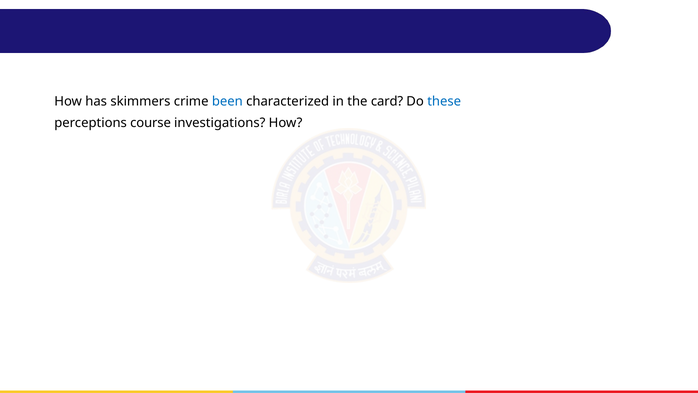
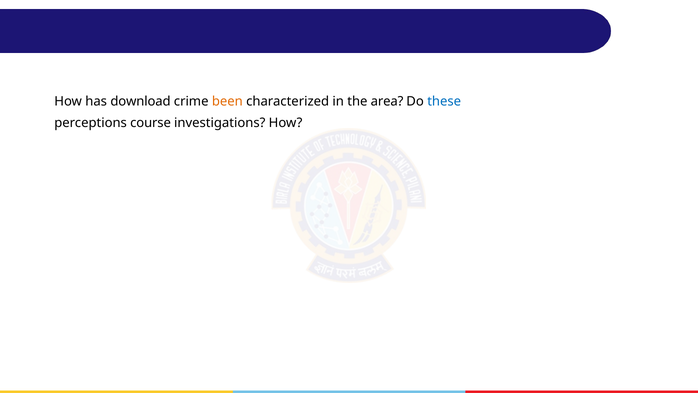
skimmers: skimmers -> download (140, 101)
been colour: blue -> orange (227, 101)
card: card -> area (387, 101)
